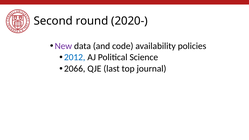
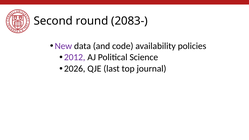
2020-: 2020- -> 2083- (130, 21)
2012 colour: blue -> purple (75, 57)
2066: 2066 -> 2026 (75, 69)
